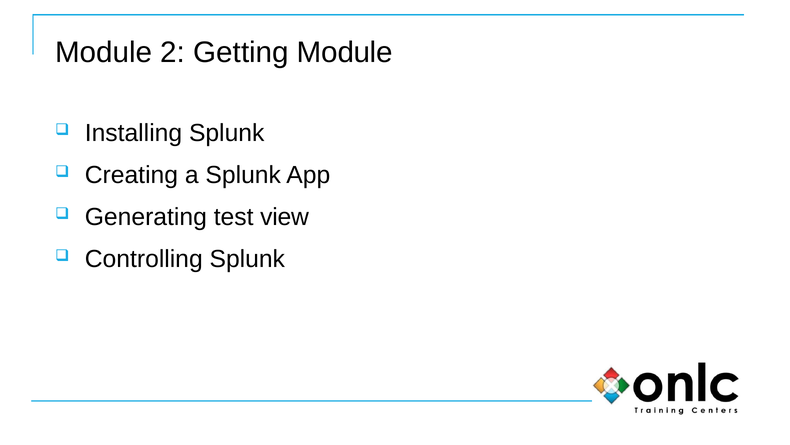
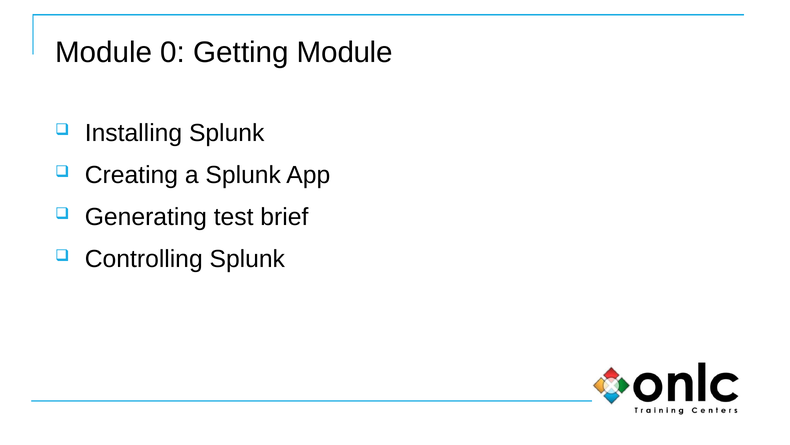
2: 2 -> 0 (173, 52)
view: view -> brief (284, 217)
